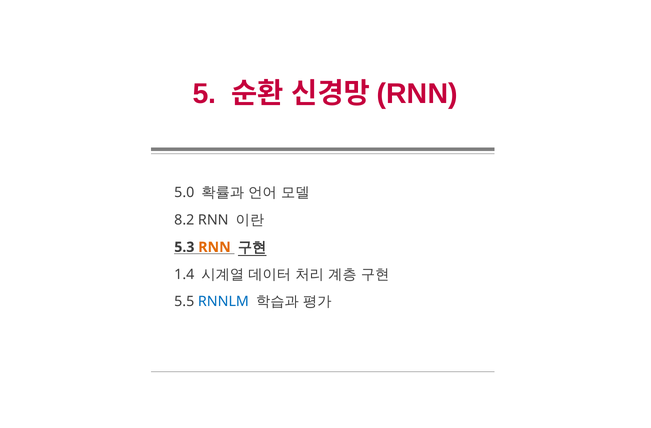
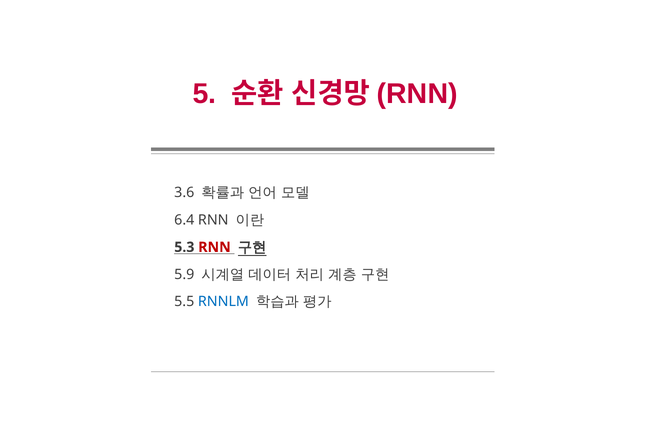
5.0: 5.0 -> 3.6 (184, 192)
8.2: 8.2 -> 6.4 (184, 220)
RNN colour: orange -> red (214, 247)
1.4: 1.4 -> 5.9 (184, 274)
